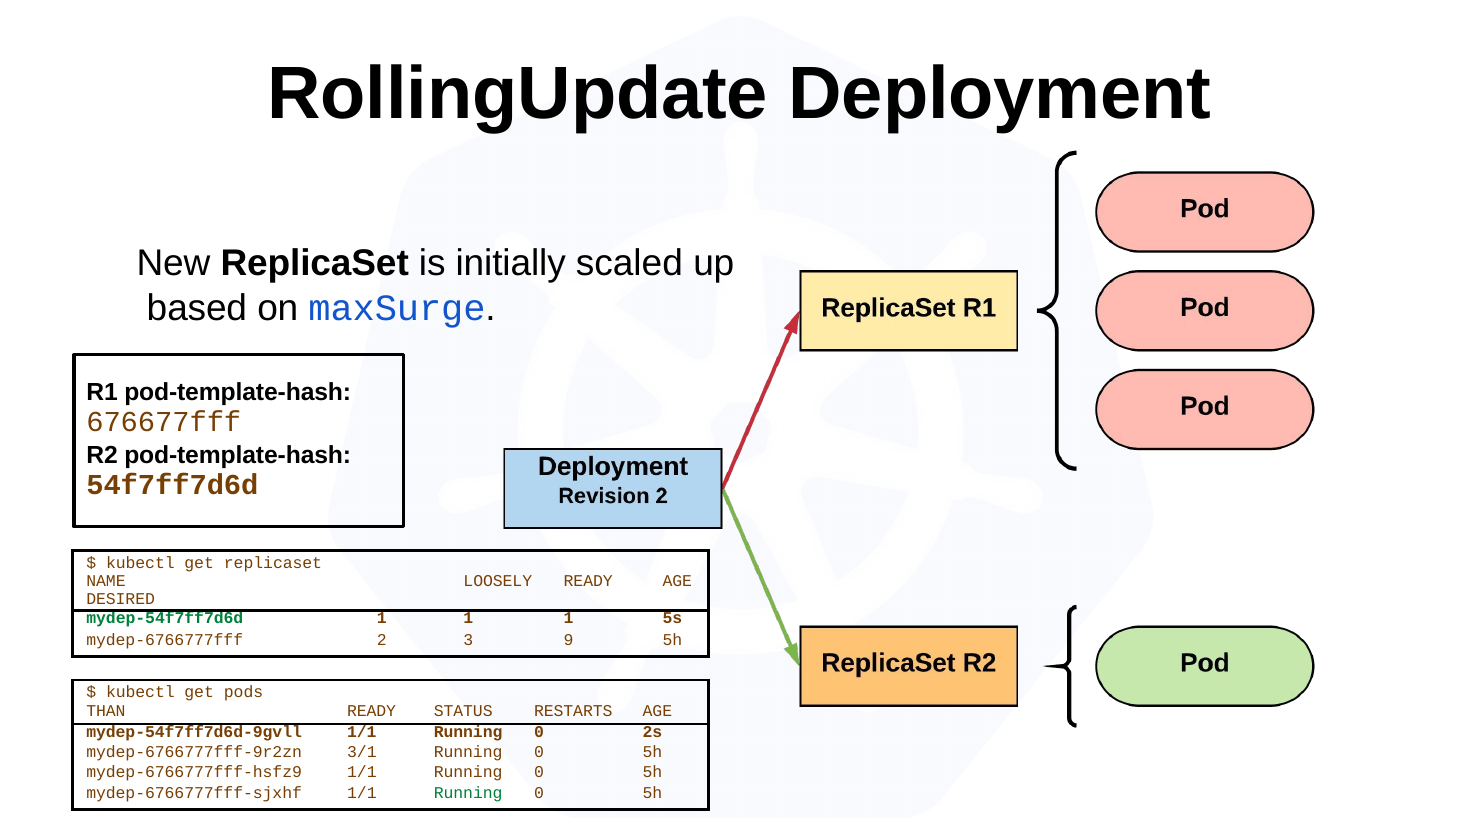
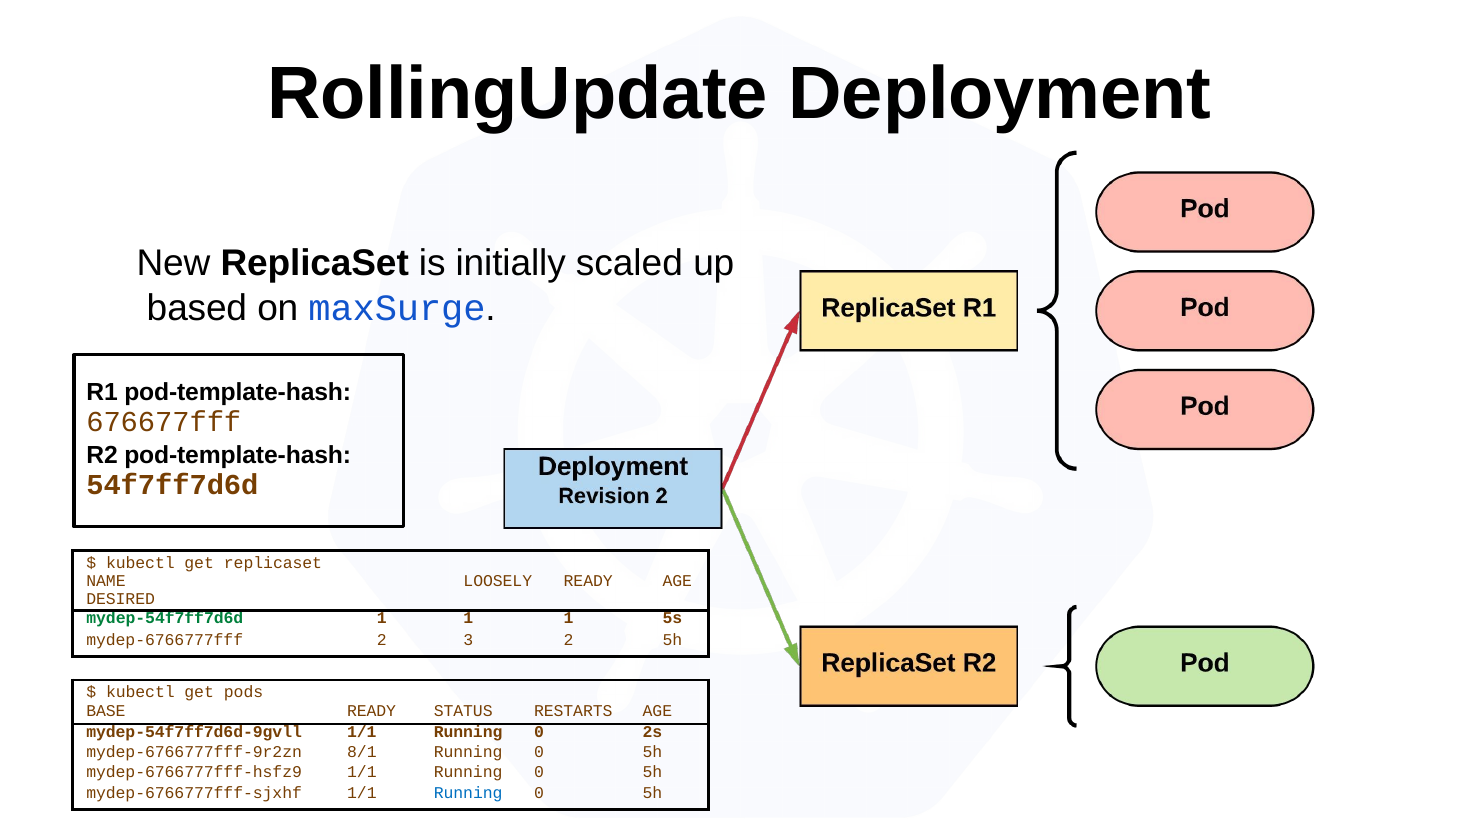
3 9: 9 -> 2 (569, 640)
THAN: THAN -> BASE (106, 710)
3/1: 3/1 -> 8/1 (362, 751)
Running colour: green -> blue (468, 793)
